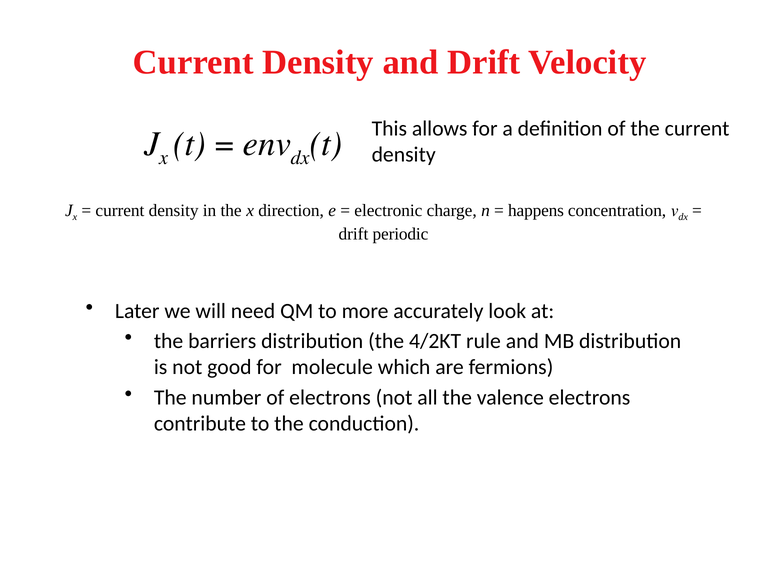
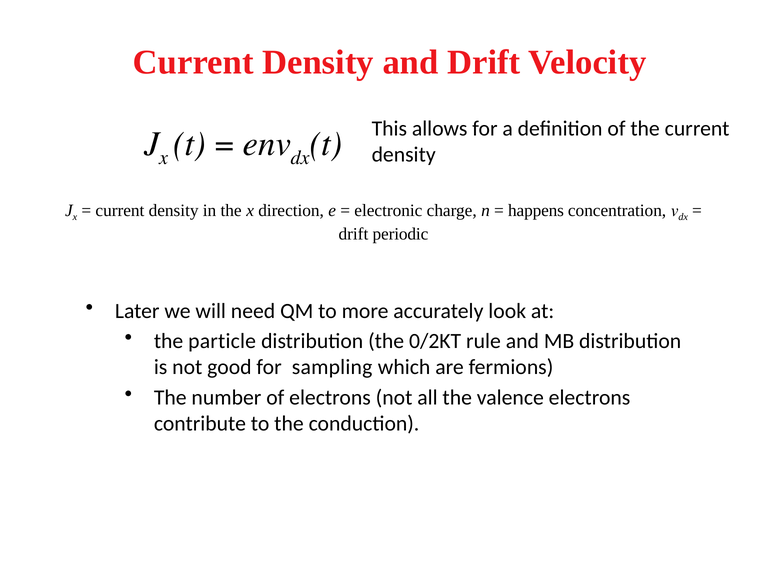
barriers: barriers -> particle (222, 341)
4/2KT: 4/2KT -> 0/2KT (435, 341)
molecule: molecule -> sampling (332, 367)
